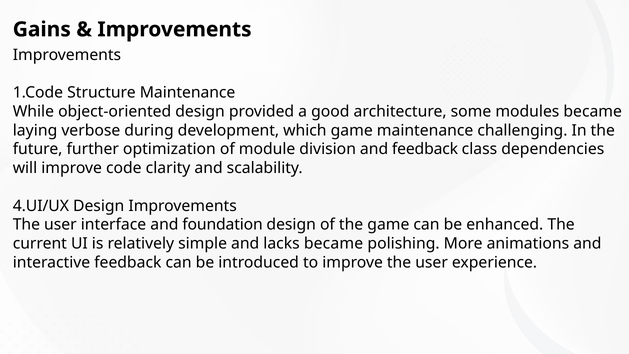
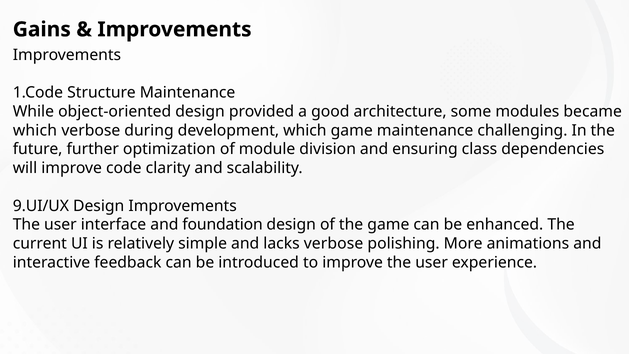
laying: laying -> which (35, 130)
and feedback: feedback -> ensuring (425, 149)
4.UI/UX: 4.UI/UX -> 9.UI/UX (41, 206)
lacks became: became -> verbose (334, 243)
